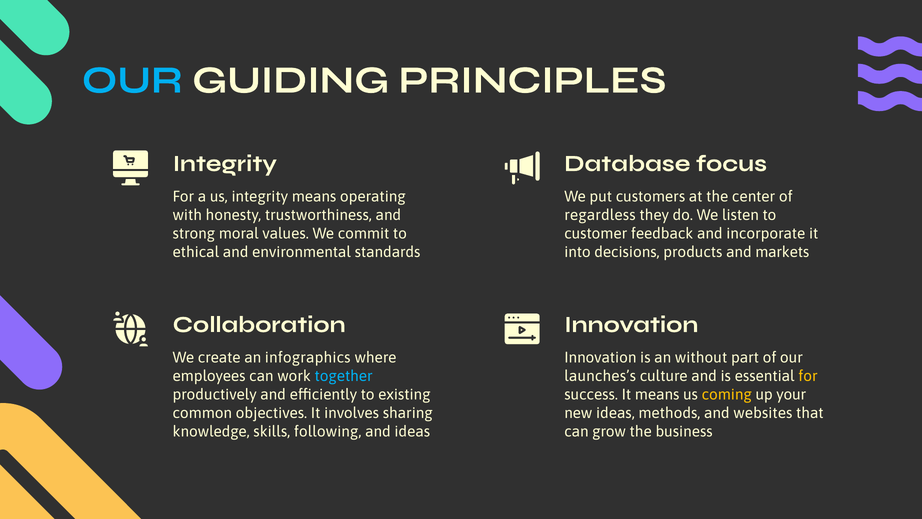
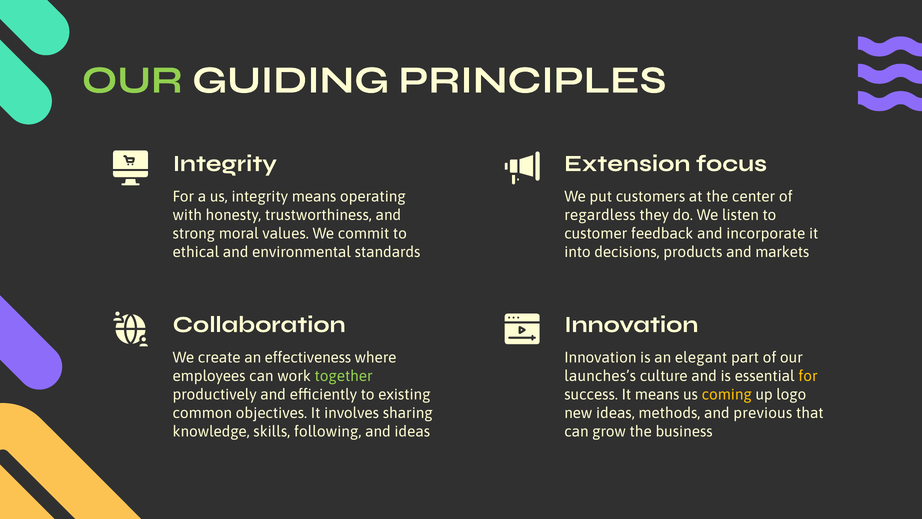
OUR colour: light blue -> light green (132, 80)
Database: Database -> Extension (627, 163)
infographics: infographics -> effectiveness (308, 357)
without: without -> elegant (701, 357)
together colour: light blue -> light green (344, 376)
your: your -> logo (791, 394)
websites: websites -> previous (763, 413)
